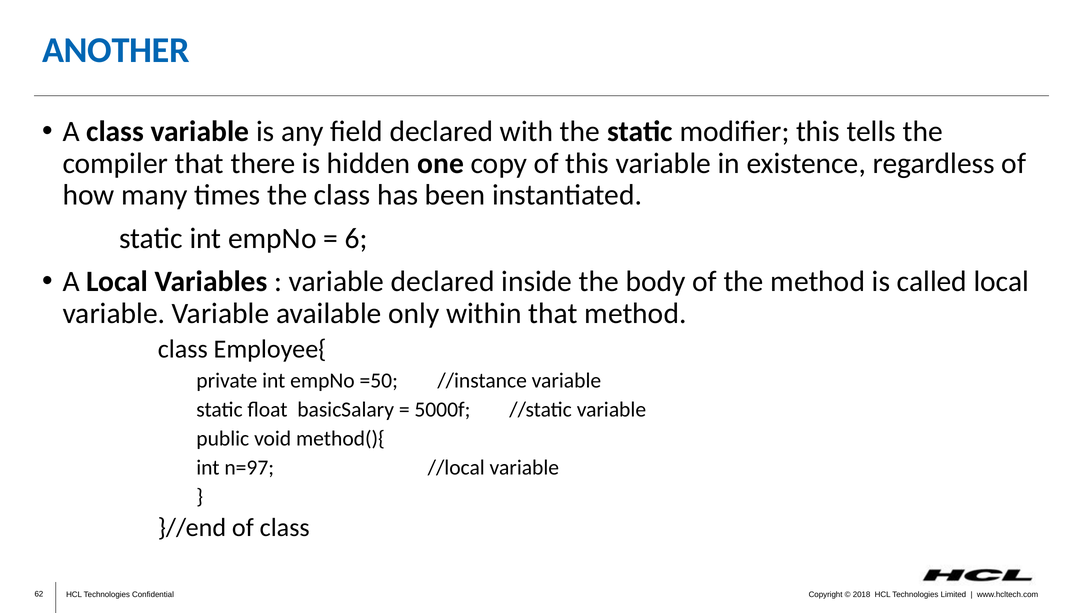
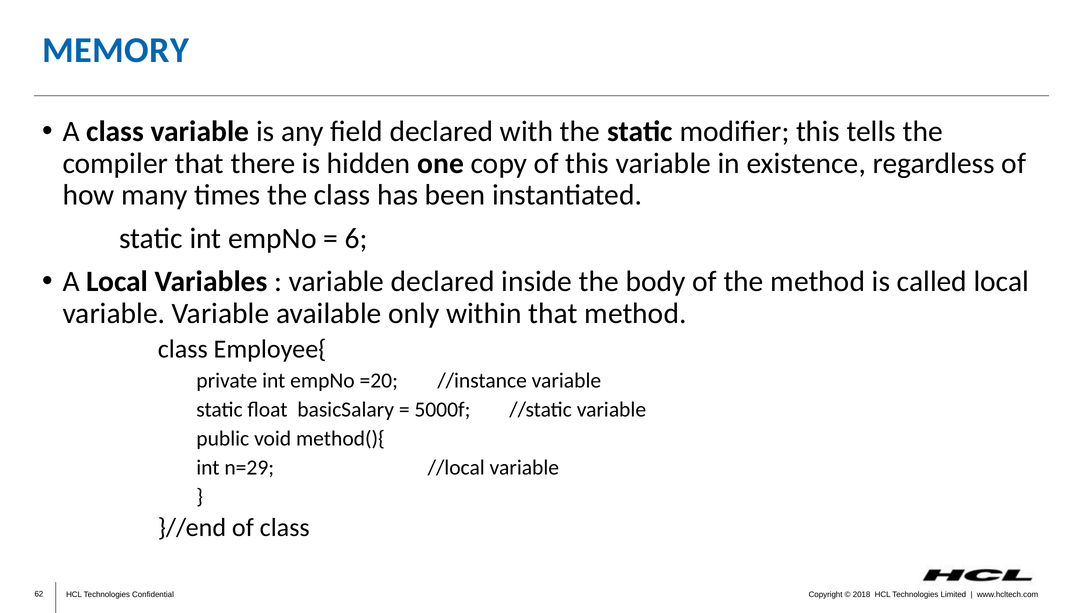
ANOTHER: ANOTHER -> MEMORY (116, 50)
=50: =50 -> =20 (379, 381)
n=97: n=97 -> n=29 (249, 468)
